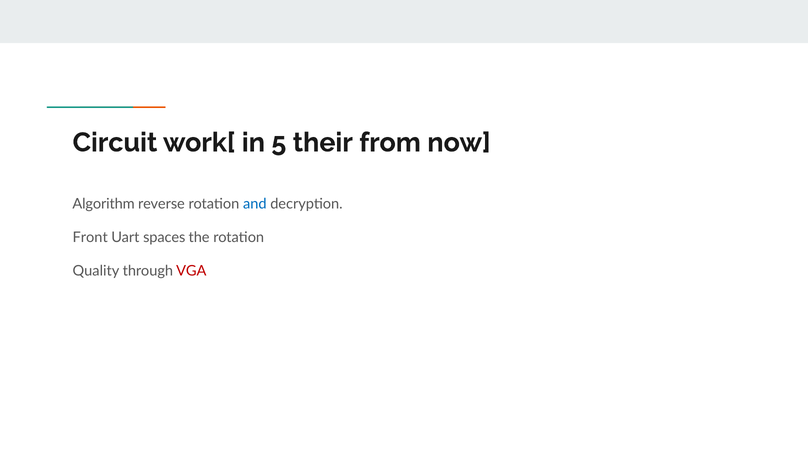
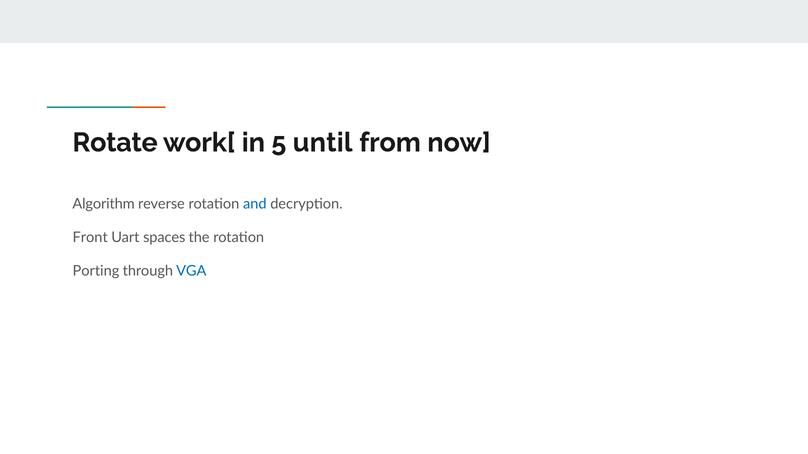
Circuit: Circuit -> Rotate (115, 143)
their: their -> until (323, 143)
Quality: Quality -> Porting (96, 271)
VGA colour: red -> blue (191, 271)
